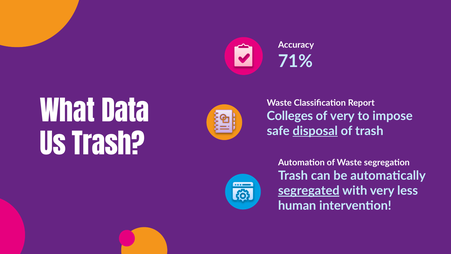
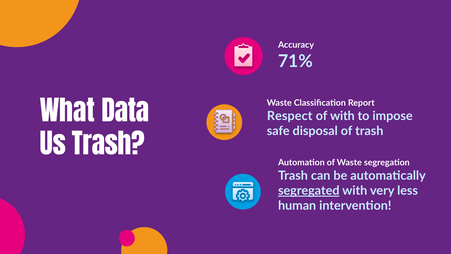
Colleges: Colleges -> Respect (290, 116)
of very: very -> with (342, 116)
disposal underline: present -> none (315, 131)
